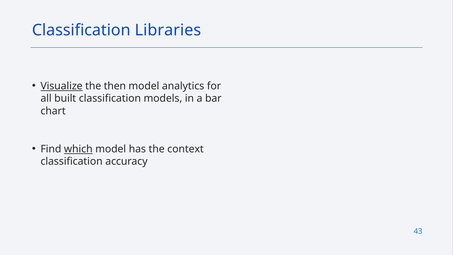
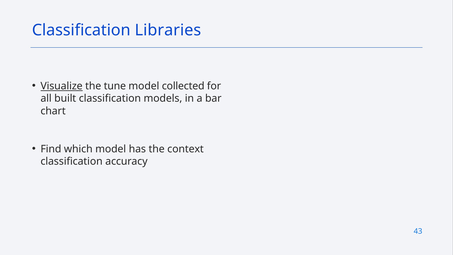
then: then -> tune (115, 86)
analytics: analytics -> collected (183, 86)
which underline: present -> none (78, 149)
